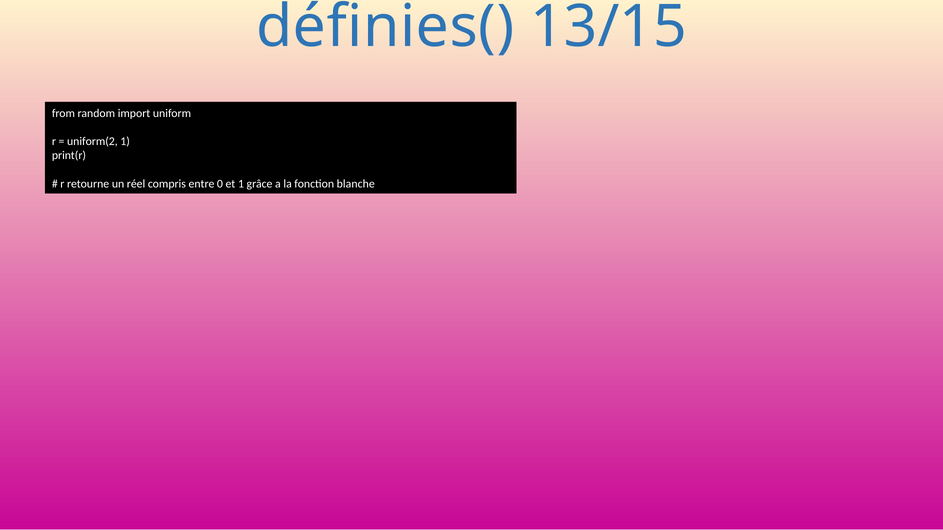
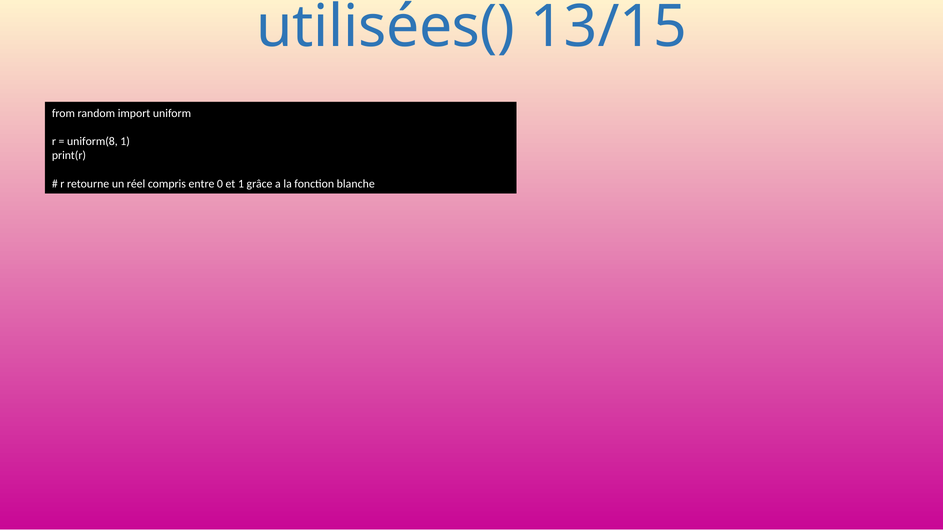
définies(: définies( -> utilisées( (386, 27)
uniform(2: uniform(2 -> uniform(8 (92, 142)
